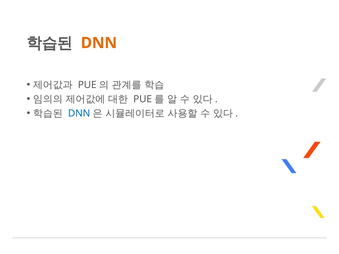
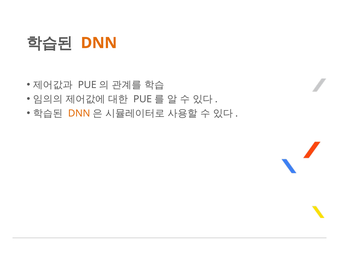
DNN colour: blue -> orange (79, 113)
